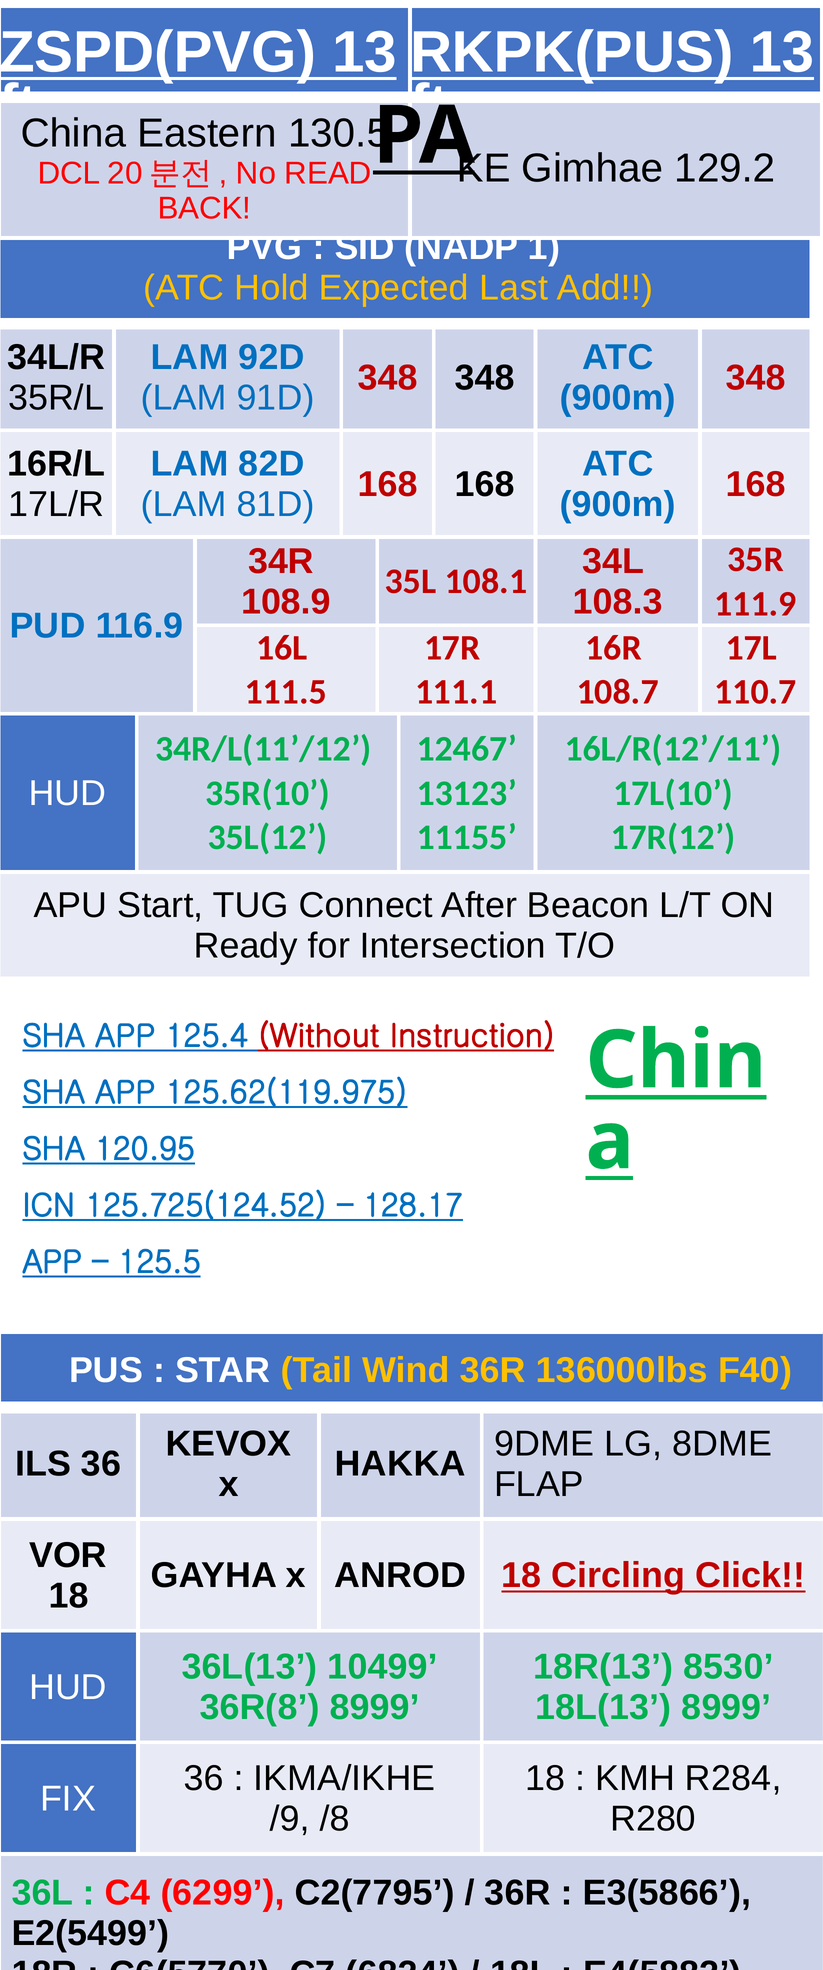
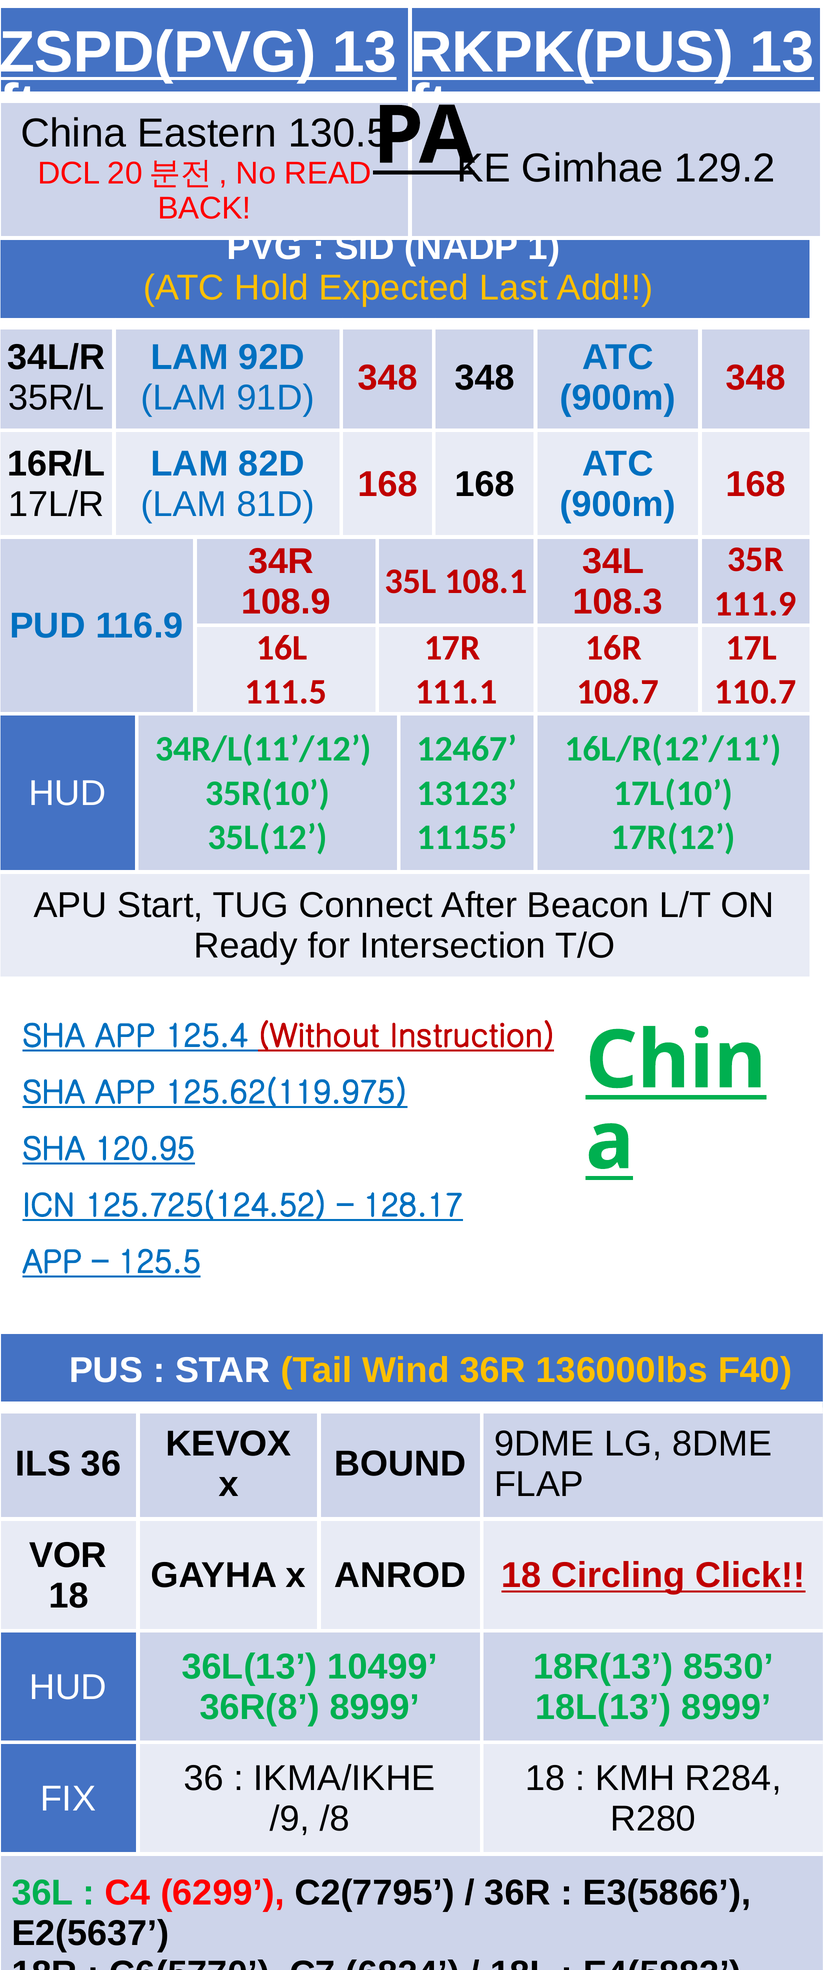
HAKKA: HAKKA -> BOUND (400, 1463)
E2(5499: E2(5499 -> E2(5637 (90, 1932)
